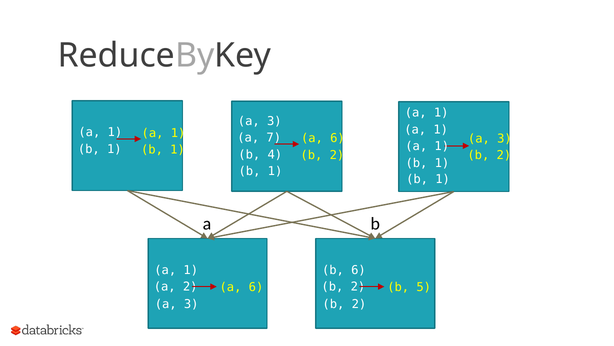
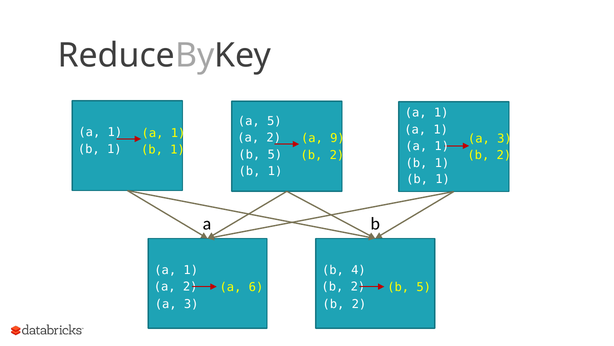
3: 3 -> 5 (274, 121)
7: 7 -> 2 (274, 137)
6: 6 -> 9 (337, 138)
4: 4 -> 5 (275, 154)
b 6: 6 -> 4 (358, 270)
